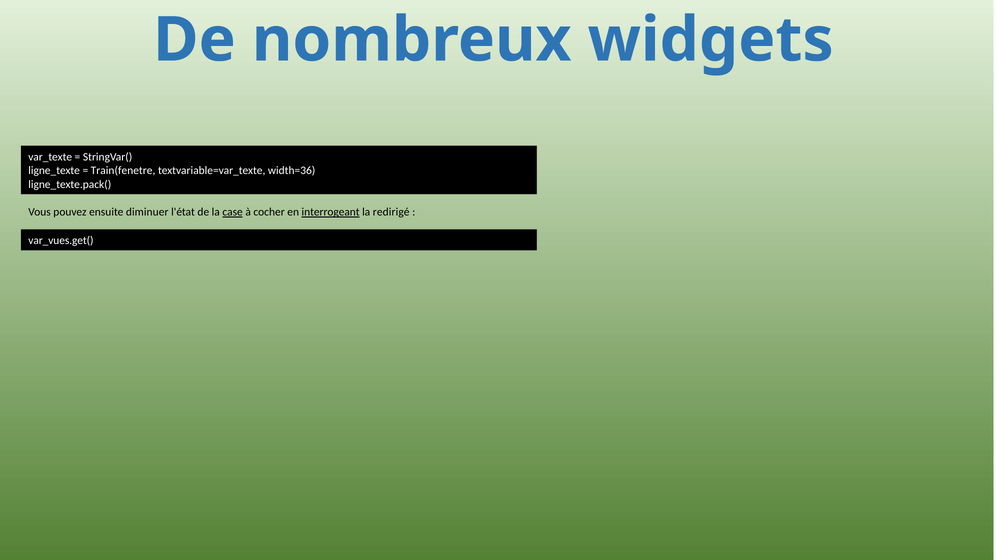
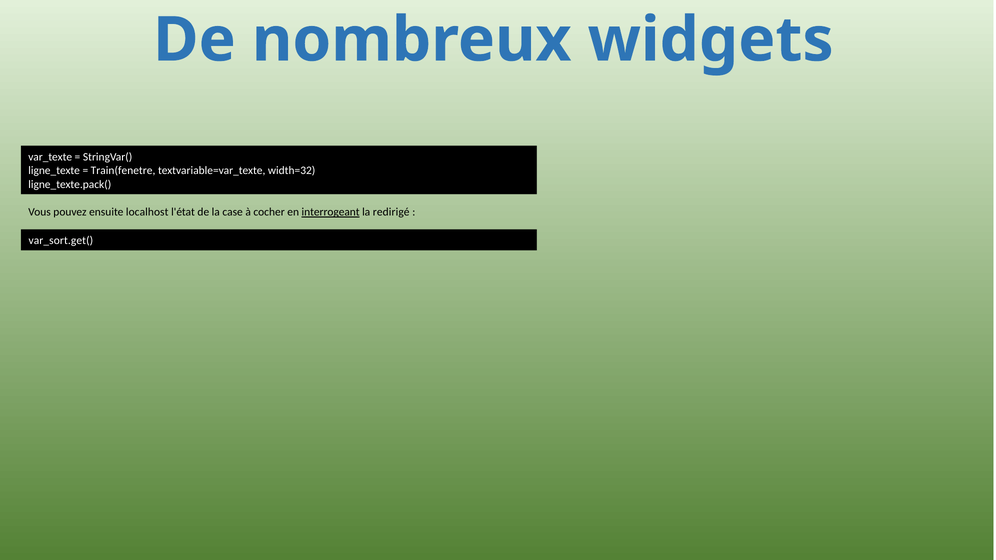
width=36: width=36 -> width=32 (292, 171)
diminuer: diminuer -> localhost (147, 212)
case underline: present -> none (233, 212)
var_vues.get(: var_vues.get( -> var_sort.get( (61, 241)
